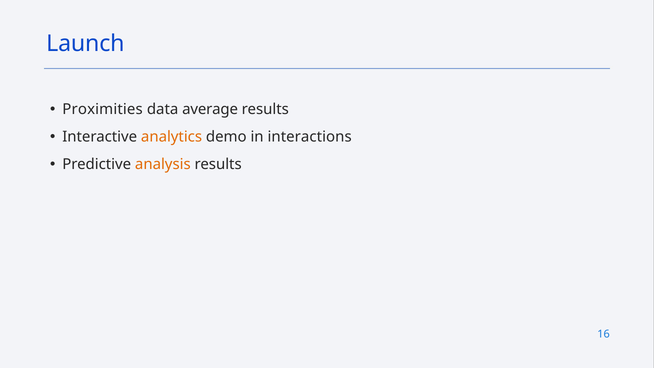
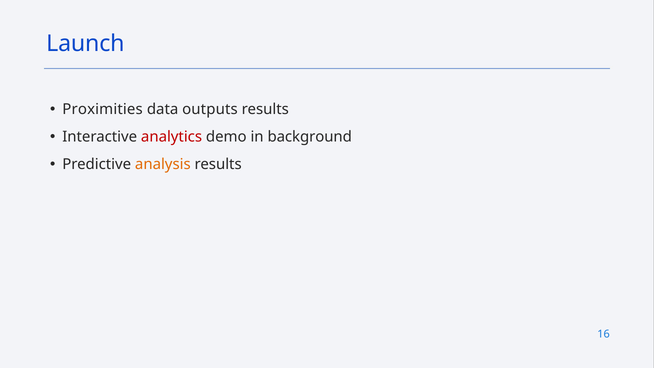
average: average -> outputs (210, 109)
analytics colour: orange -> red (172, 137)
interactions: interactions -> background (310, 137)
